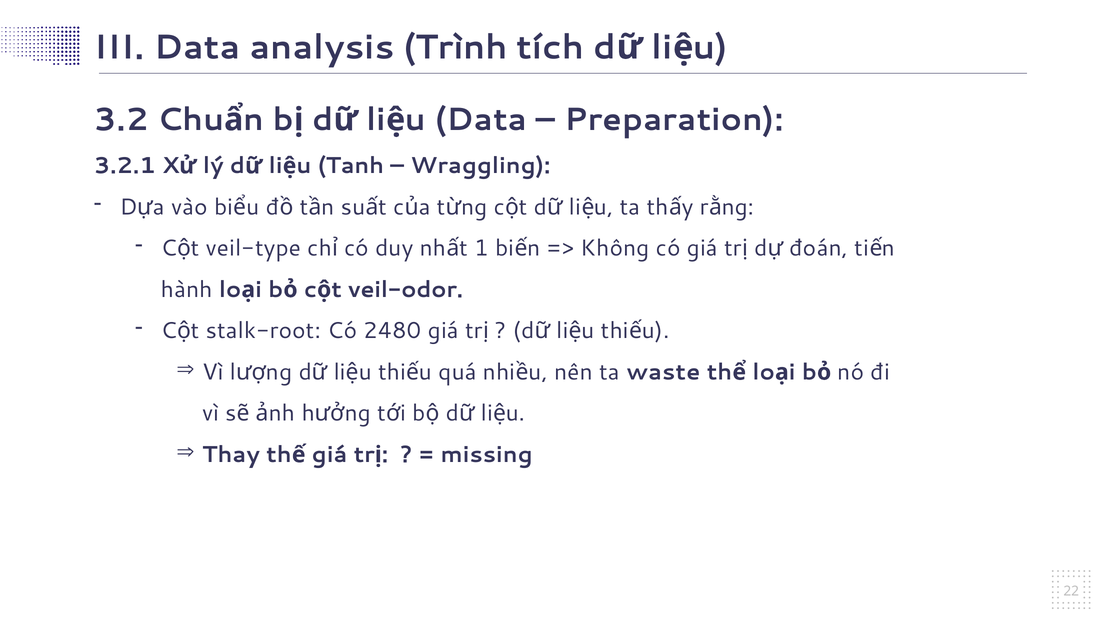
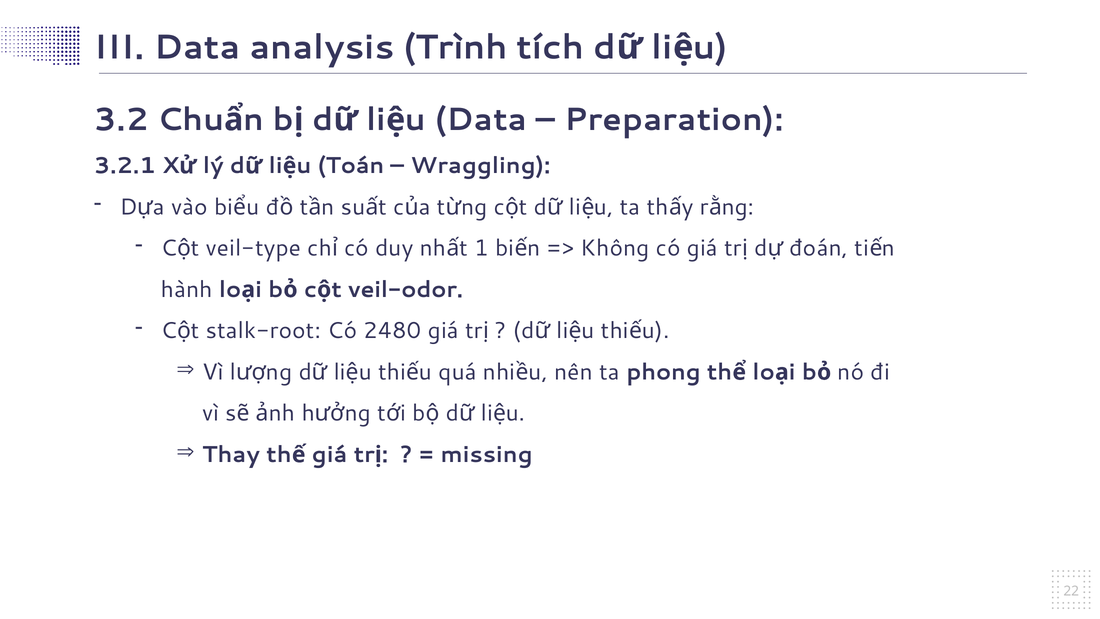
Tanh: Tanh -> Toán (351, 166)
waste: waste -> phong (664, 372)
